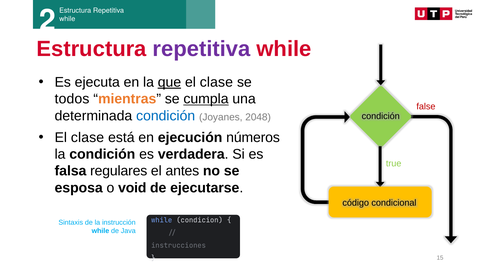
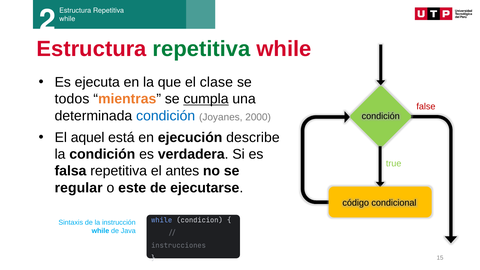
repetitiva colour: purple -> green (202, 49)
que underline: present -> none (169, 82)
2048: 2048 -> 2000 (258, 117)
clase: clase -> aquel (88, 137)
números: números -> describe (253, 137)
falsa regulares: regulares -> repetitiva (119, 171)
esposa: esposa -> regular (79, 188)
void: void -> este (132, 188)
